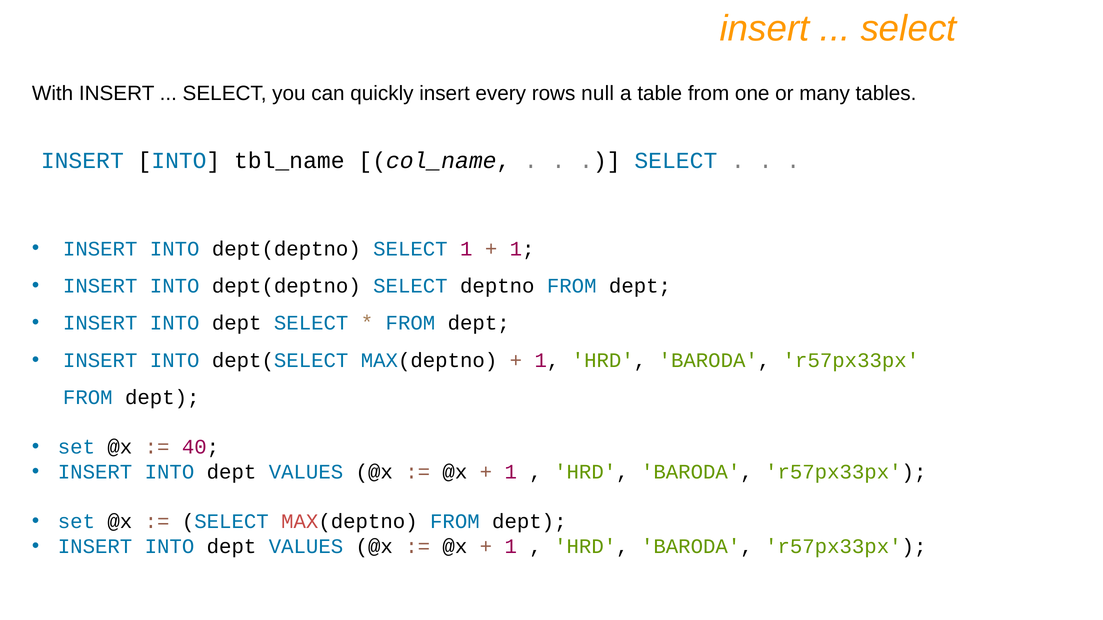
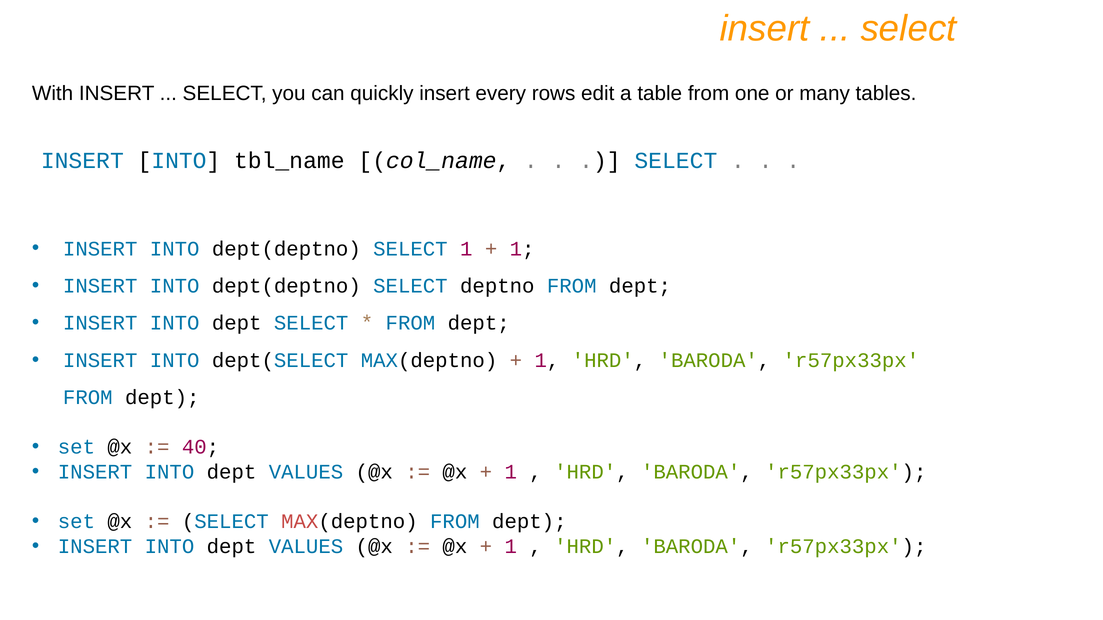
null: null -> edit (598, 94)
